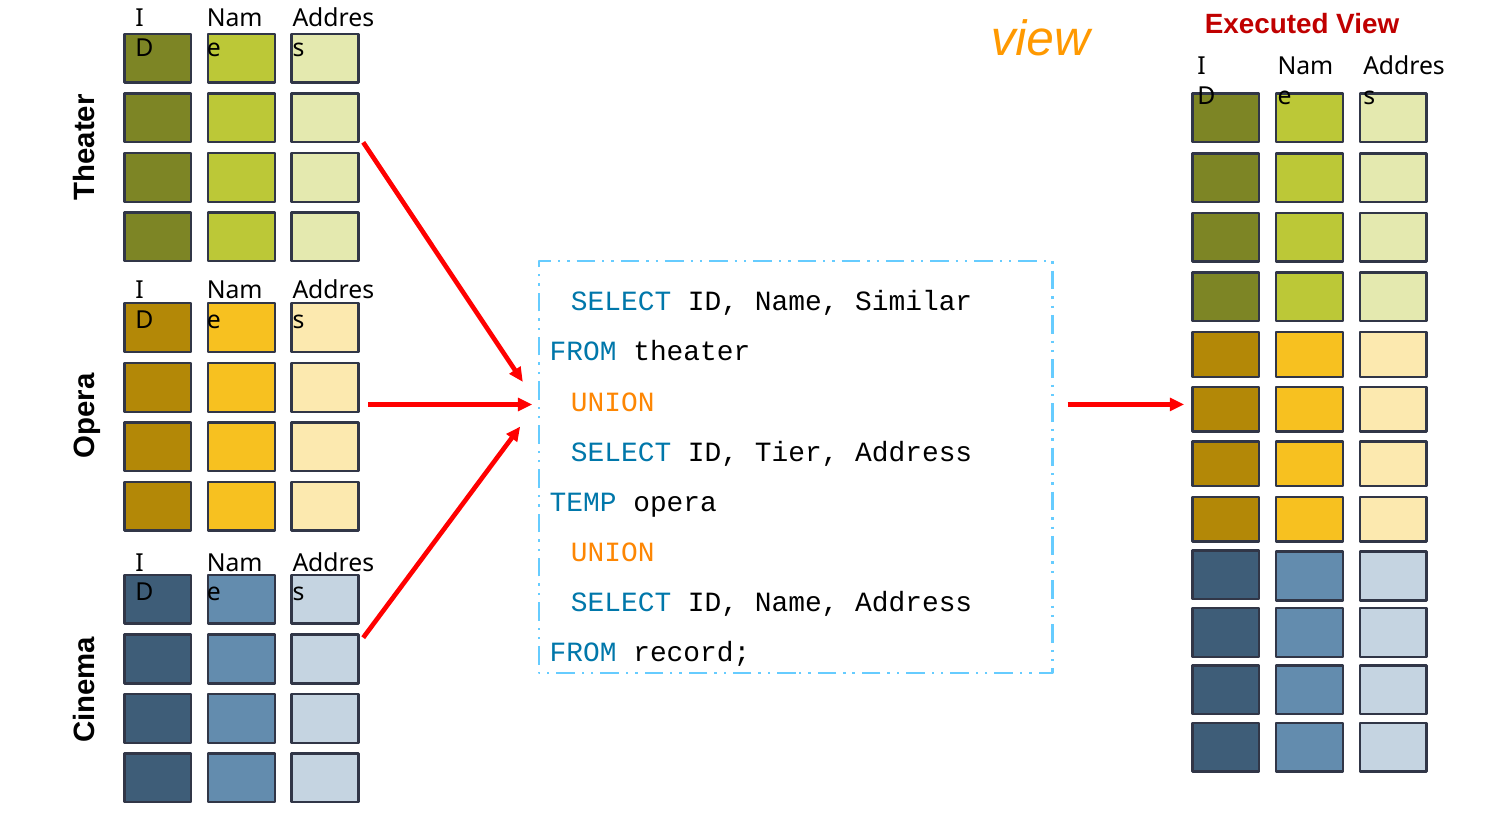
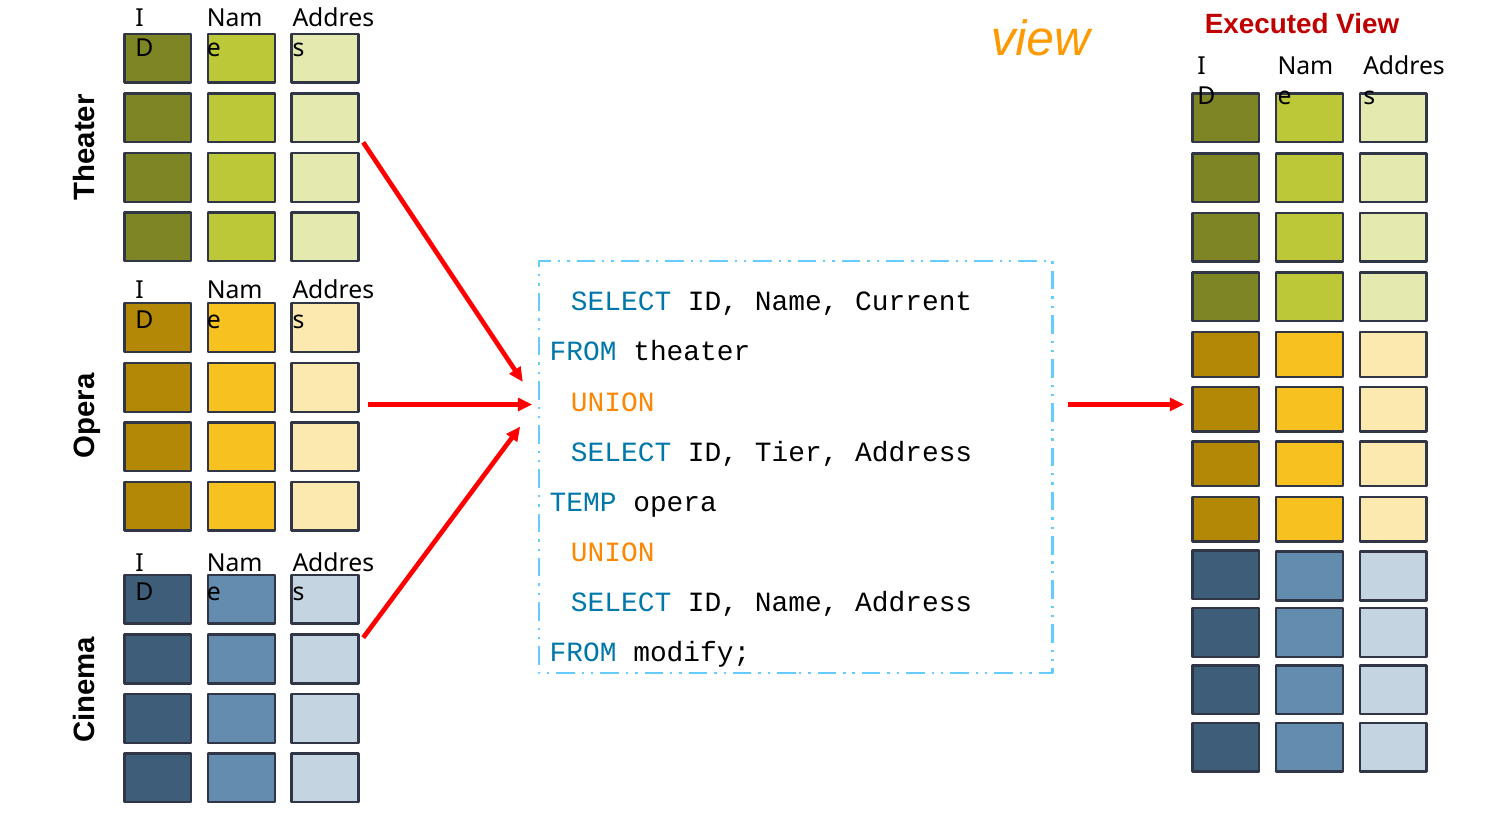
Similar: Similar -> Current (914, 302)
record: record -> modify (692, 653)
